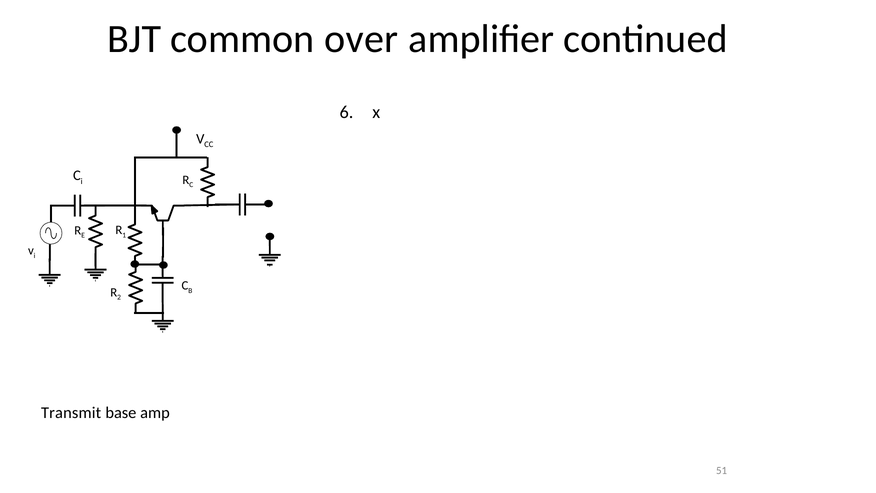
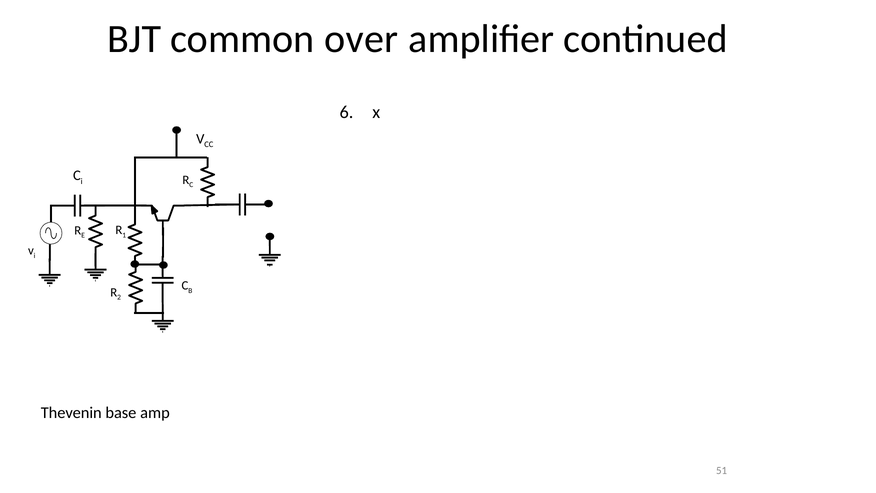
Transmit: Transmit -> Thevenin (71, 413)
